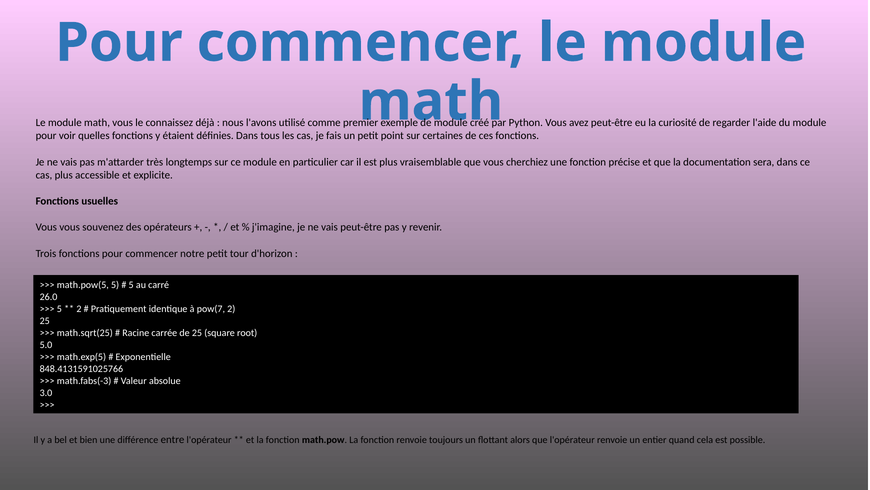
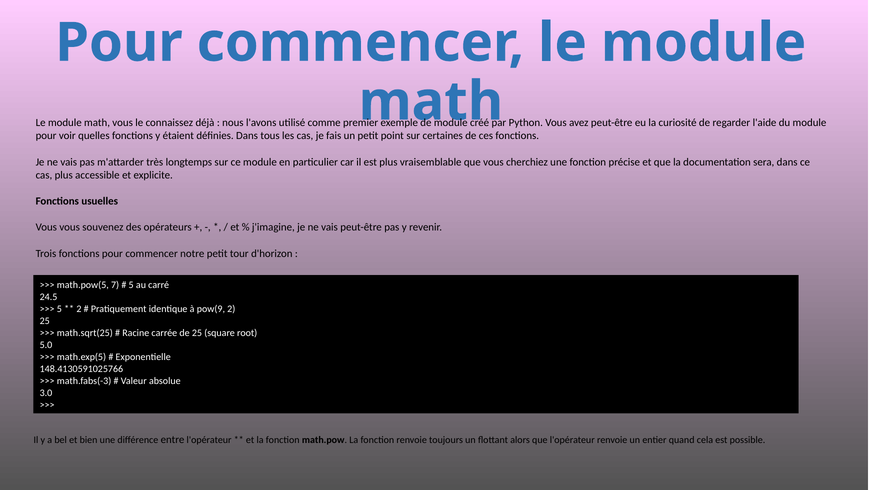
math.pow(5 5: 5 -> 7 (115, 285)
26.0: 26.0 -> 24.5 (49, 297)
pow(7: pow(7 -> pow(9 (211, 309)
848.4131591025766: 848.4131591025766 -> 148.4130591025766 (81, 368)
